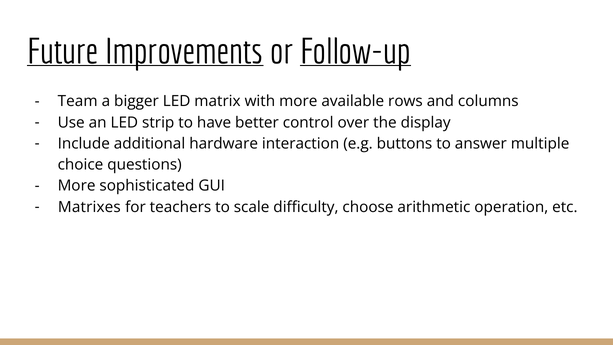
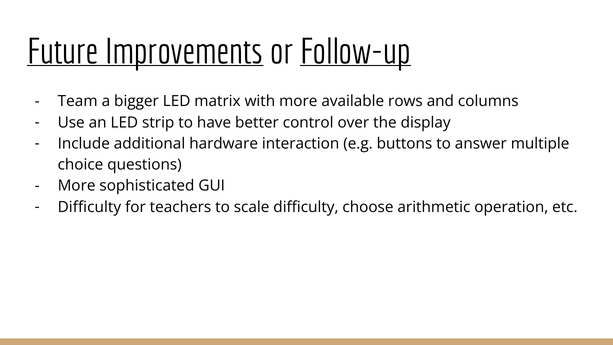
Matrixes: Matrixes -> Difficulty (89, 207)
